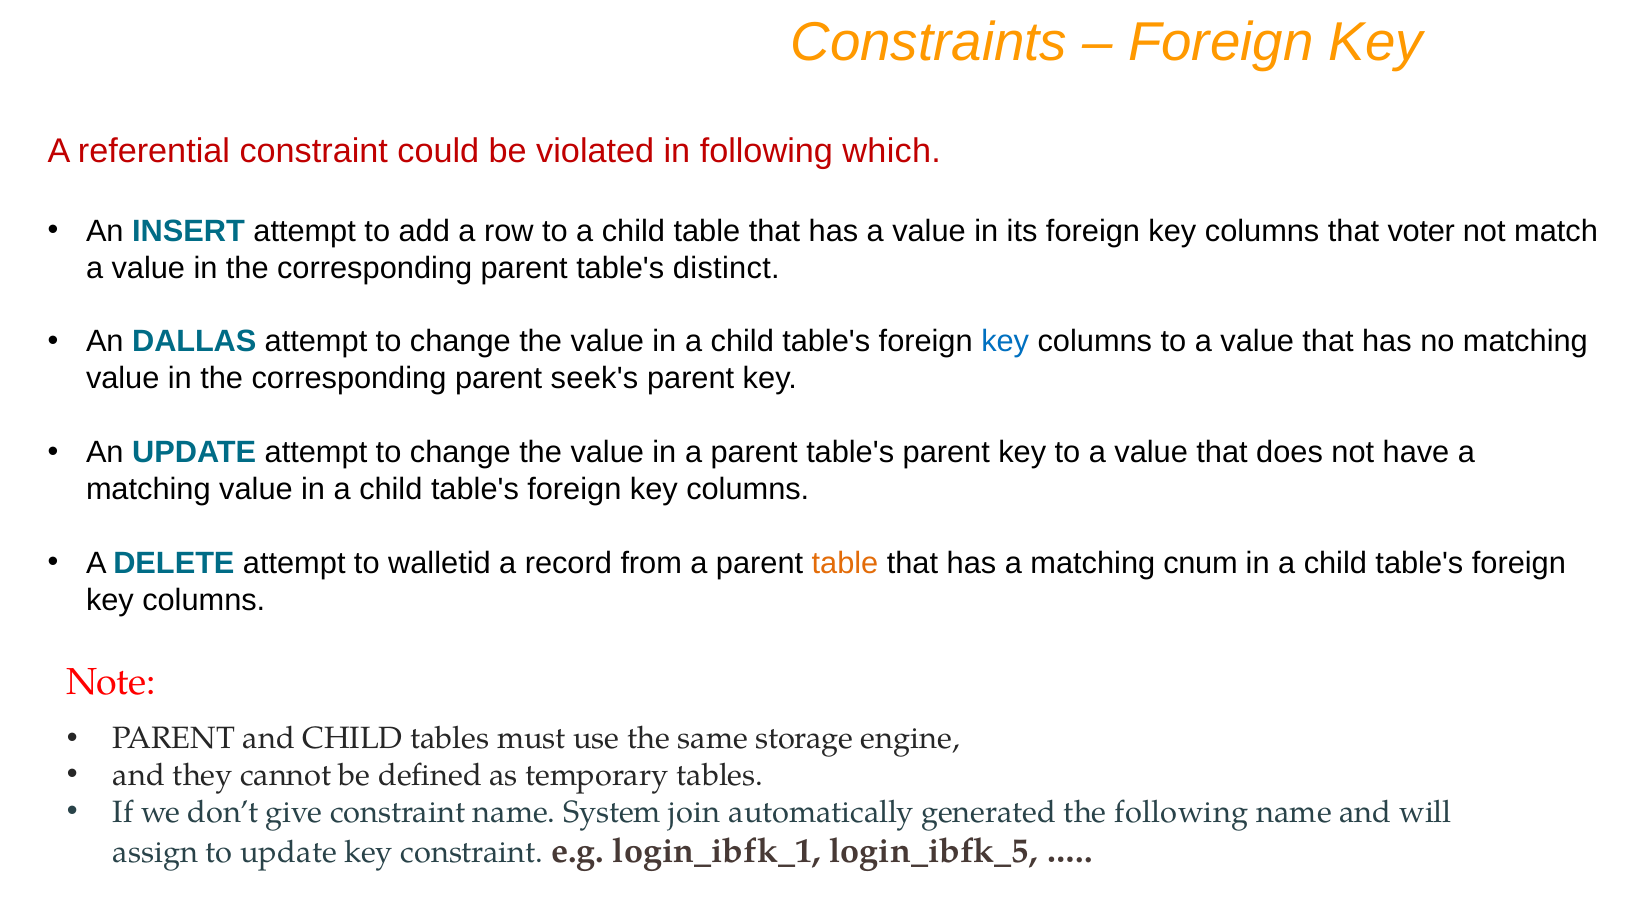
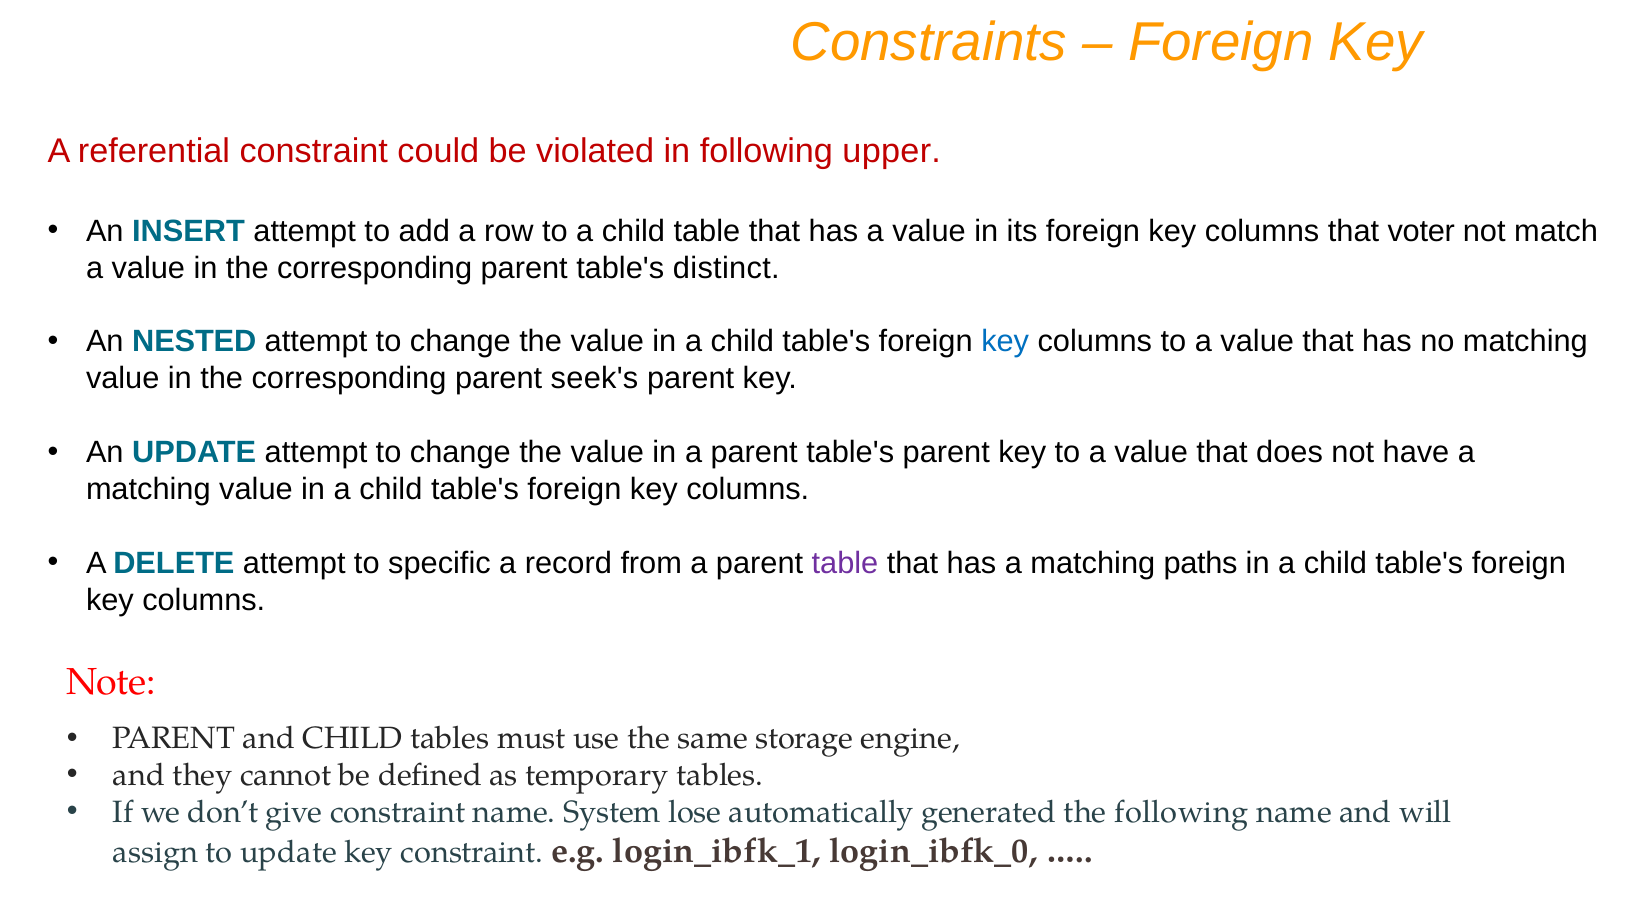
which: which -> upper (892, 151)
DALLAS: DALLAS -> NESTED (194, 342)
walletid: walletid -> specific (439, 563)
table colour: orange -> purple (845, 563)
cnum: cnum -> paths (1201, 563)
join: join -> lose (695, 812)
login_ibfk_5: login_ibfk_5 -> login_ibfk_0 (934, 852)
